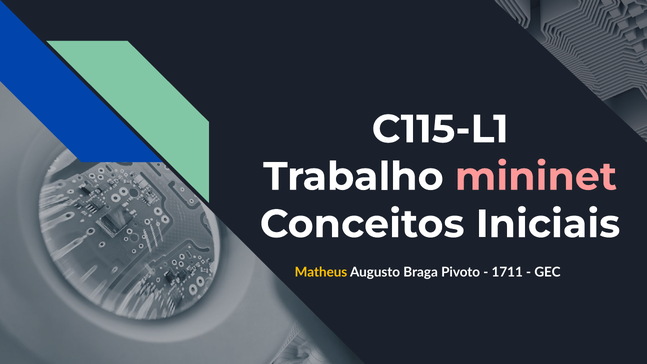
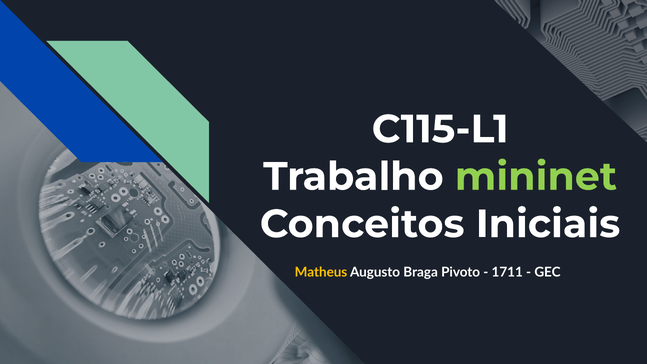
mininet colour: pink -> light green (536, 177)
